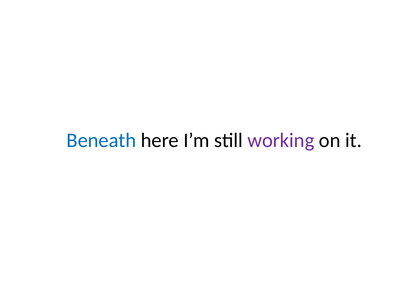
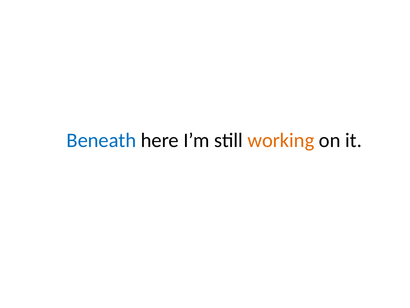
working colour: purple -> orange (281, 140)
